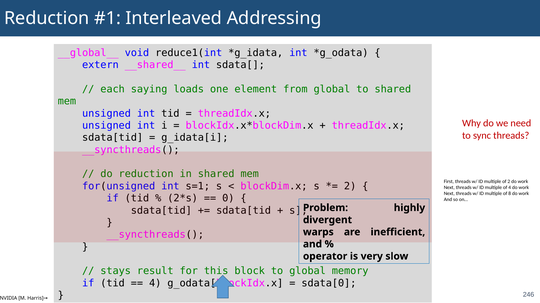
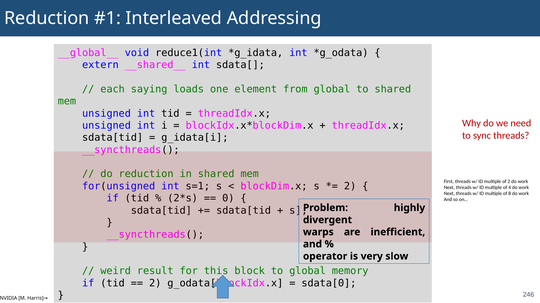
stays: stays -> weird (116, 272)
4: 4 -> 2 (155, 284)
